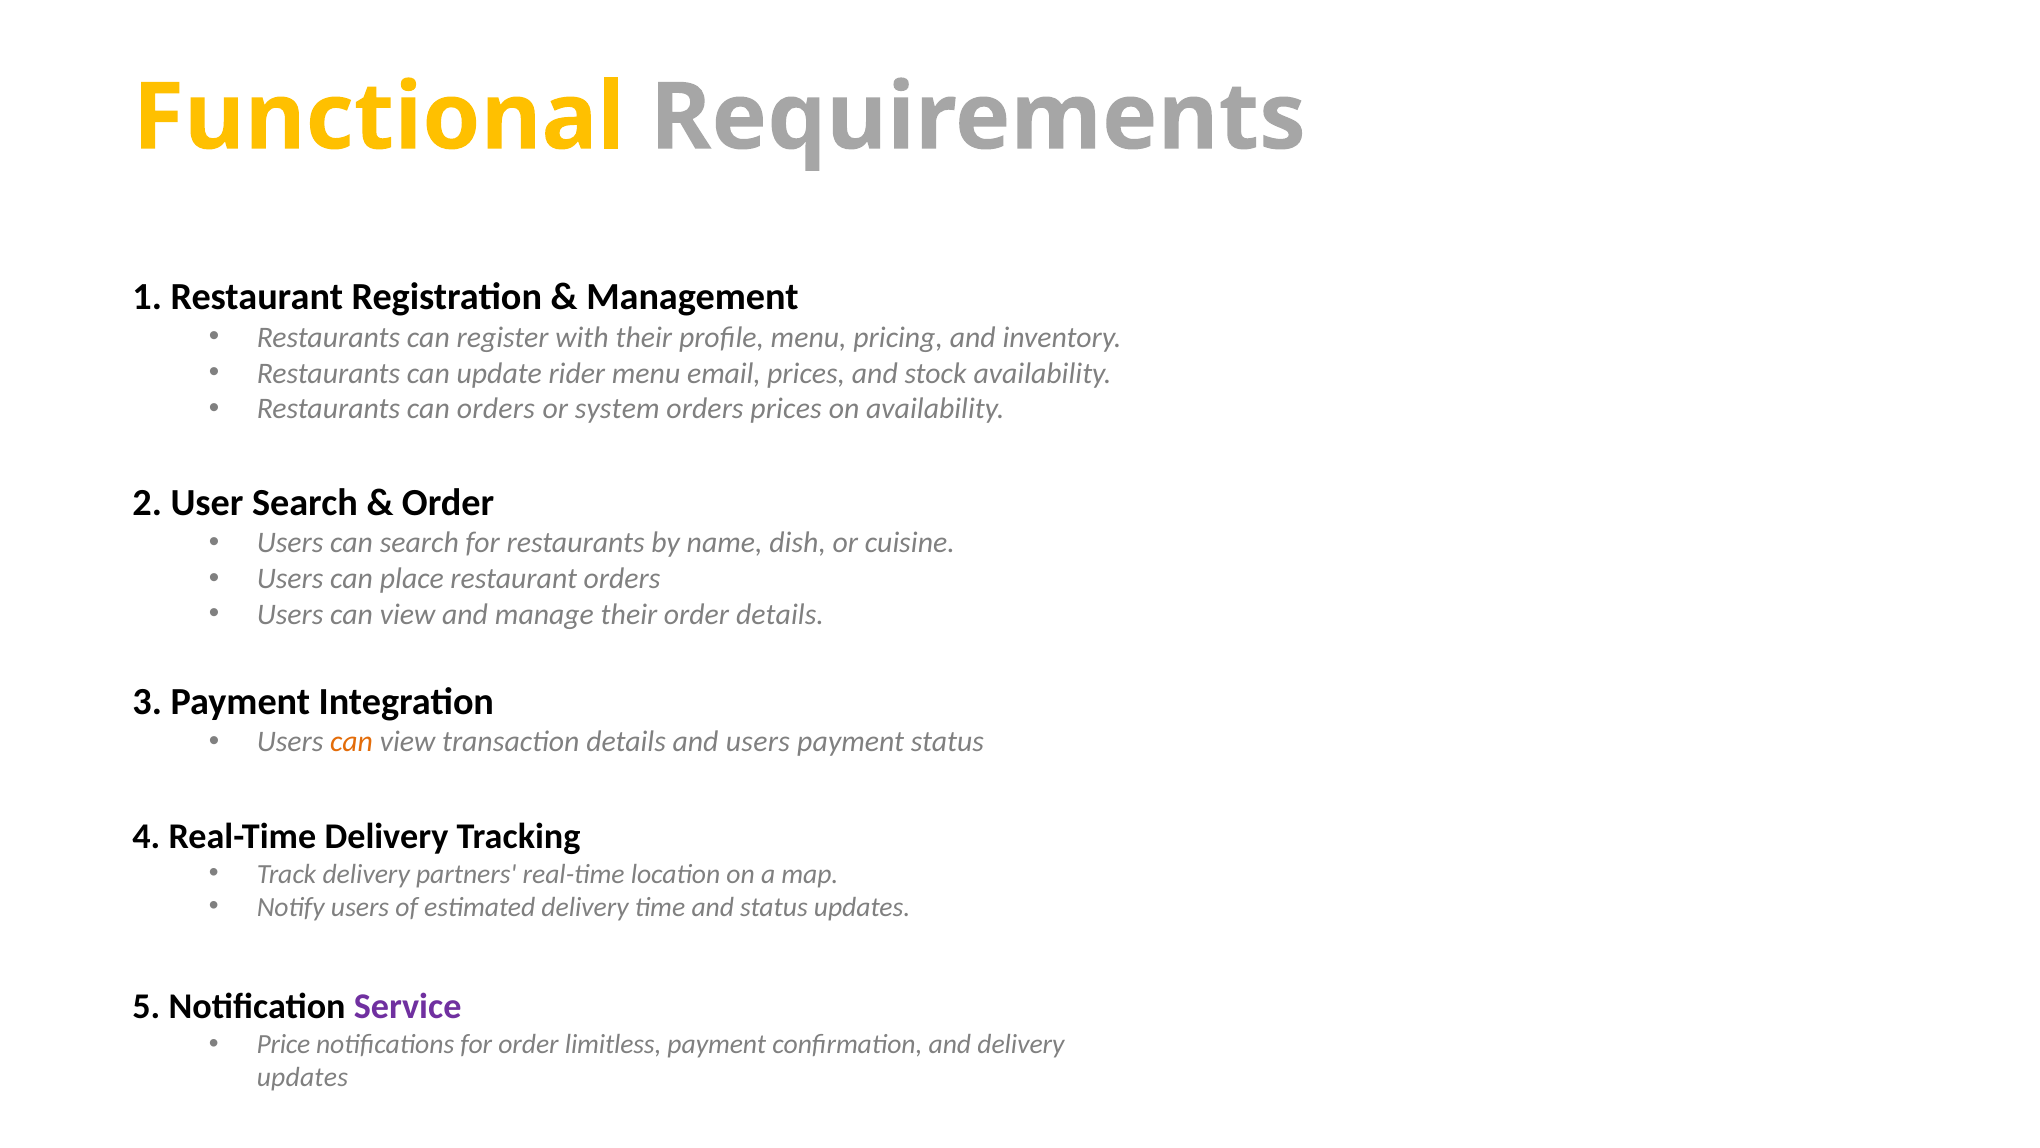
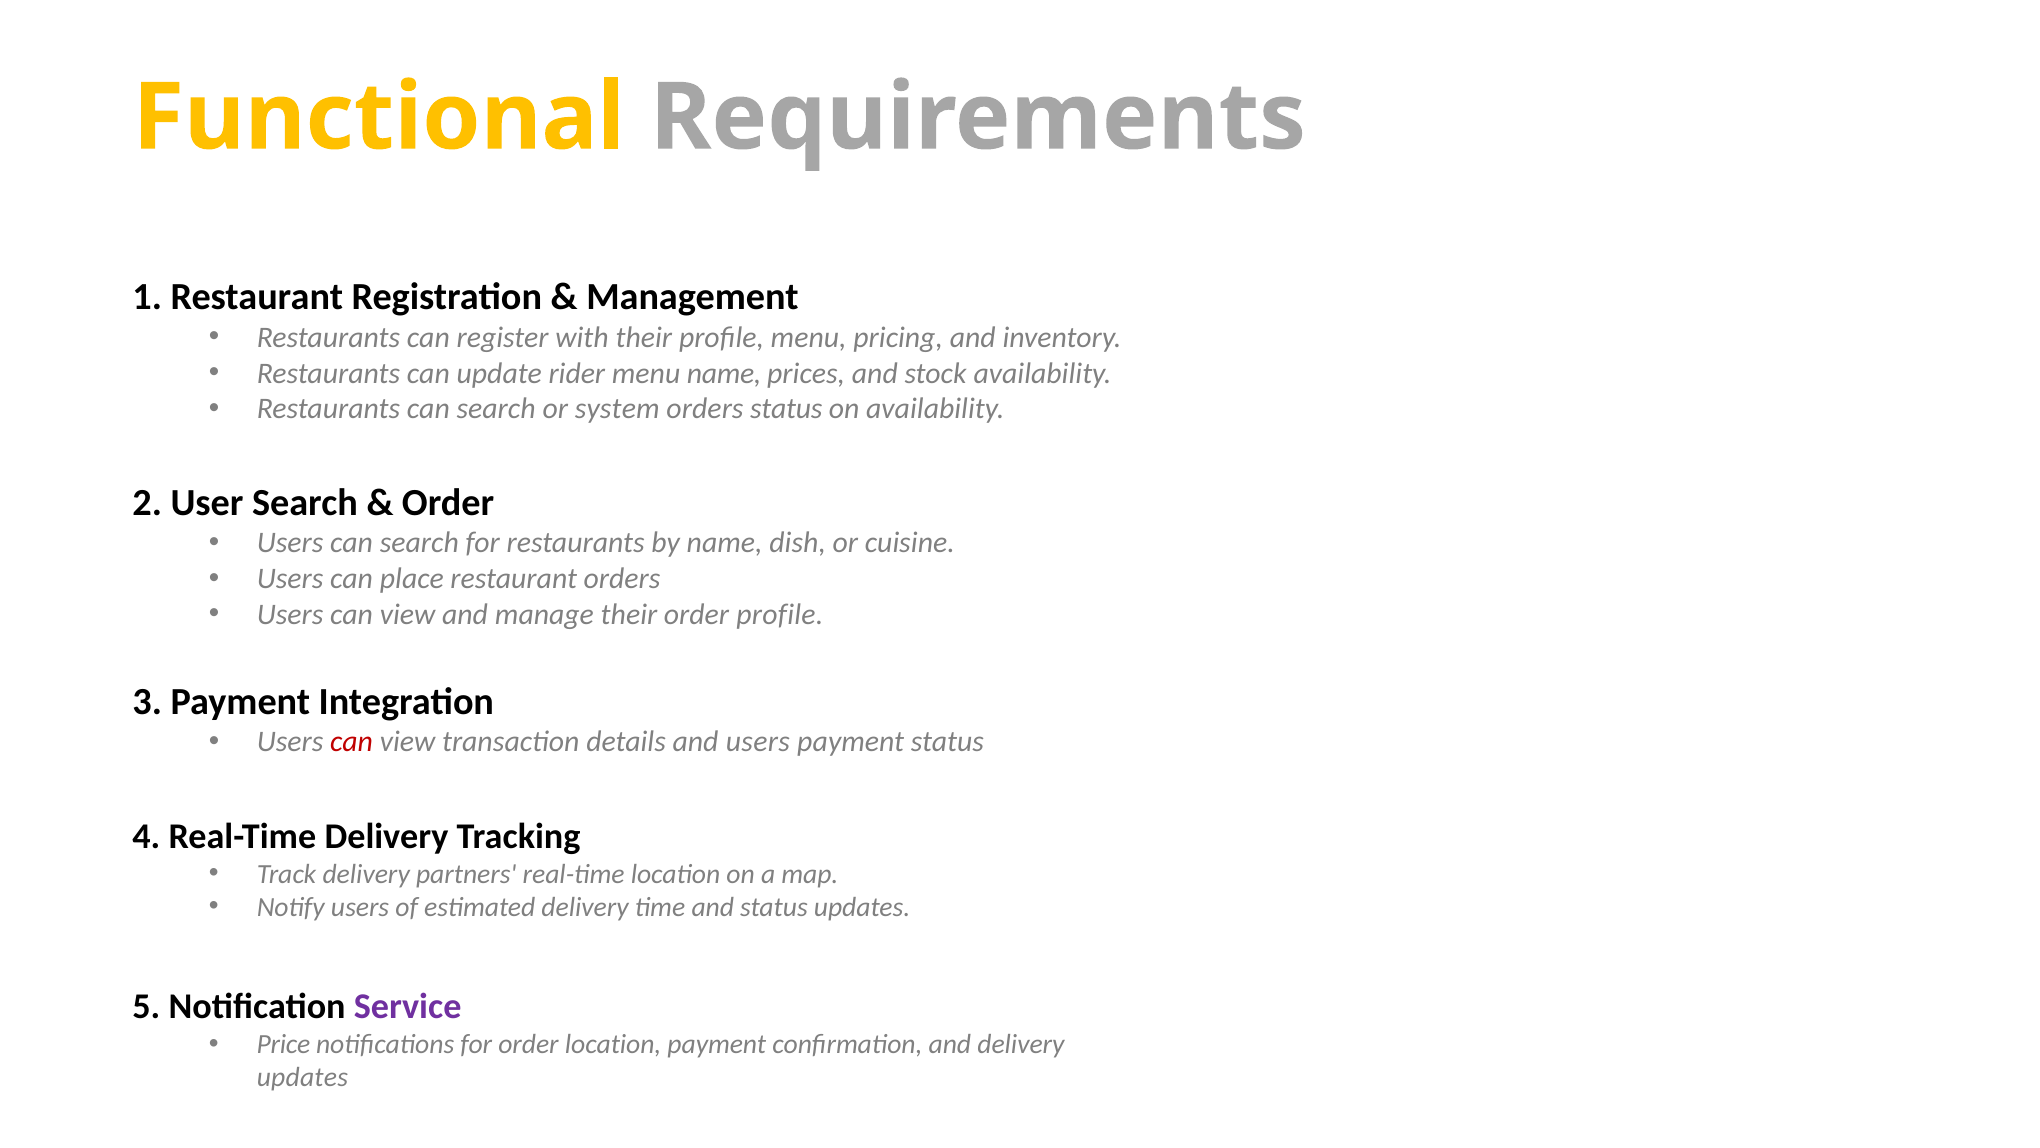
menu email: email -> name (724, 373)
Restaurants can orders: orders -> search (496, 409)
orders prices: prices -> status (786, 409)
order details: details -> profile (780, 614)
can colour: orange -> red (352, 742)
order limitless: limitless -> location (613, 1044)
